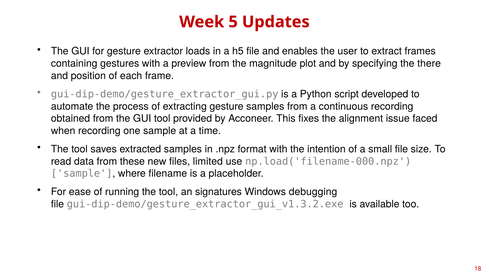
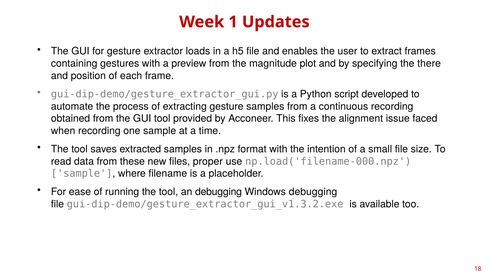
5: 5 -> 1 (233, 22)
limited: limited -> proper (208, 161)
an signatures: signatures -> debugging (219, 192)
